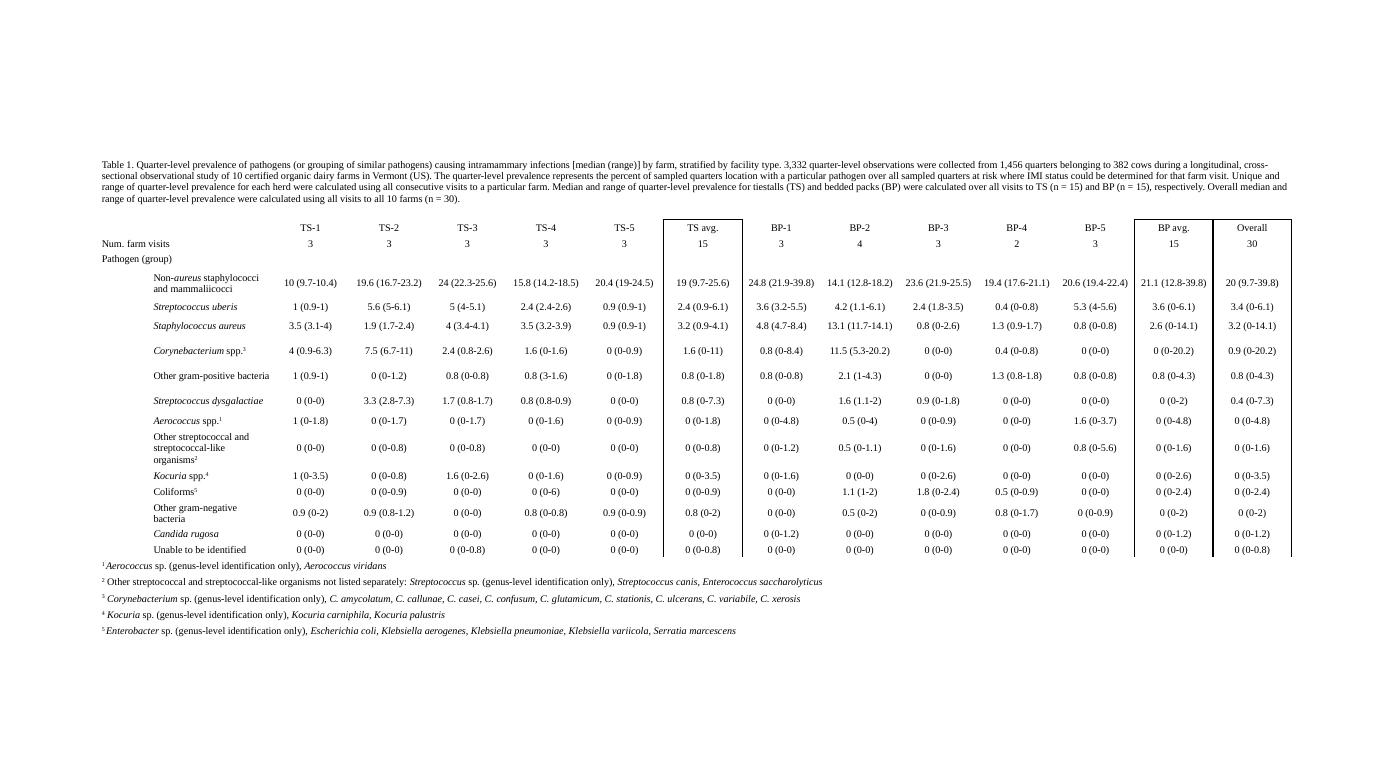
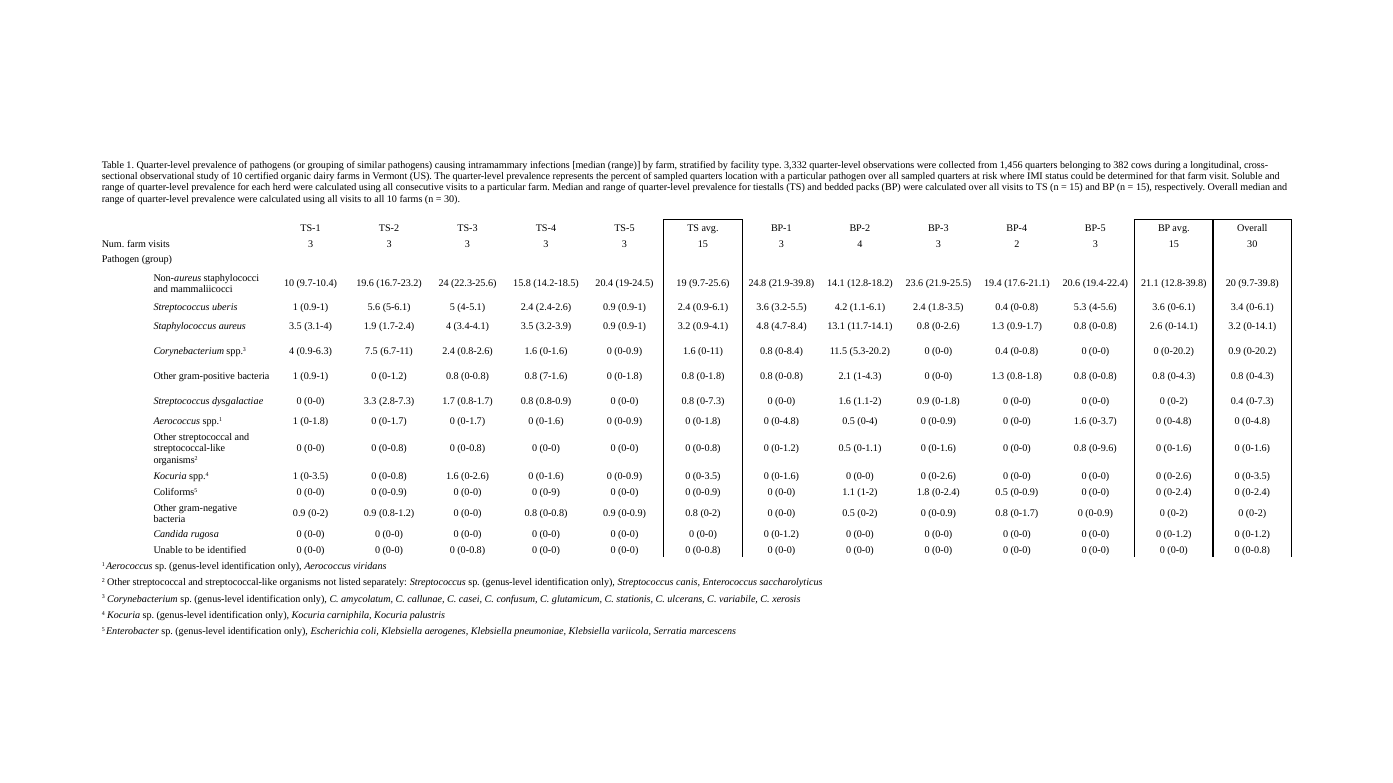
Unique: Unique -> Soluble (1247, 176)
3-1.6: 3-1.6 -> 7-1.6 (554, 377)
0-5.6: 0-5.6 -> 0-9.6 (1103, 449)
0-6: 0-6 -> 0-9 (550, 493)
